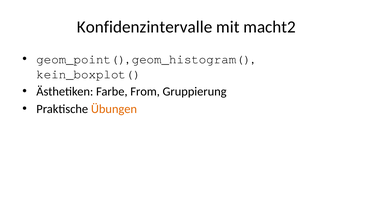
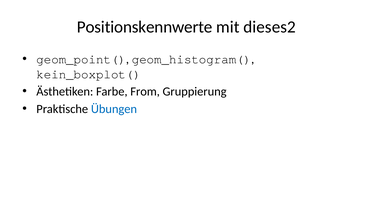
Konfidenzintervalle: Konfidenzintervalle -> Positionskennwerte (145, 27)
macht2: macht2 -> dieses2 (270, 27)
Übungen colour: orange -> blue (114, 109)
